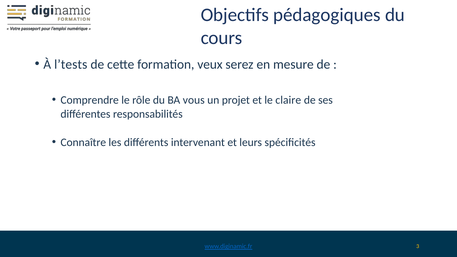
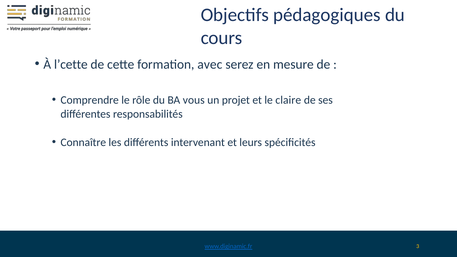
l’tests: l’tests -> l’cette (71, 64)
veux: veux -> avec (210, 64)
